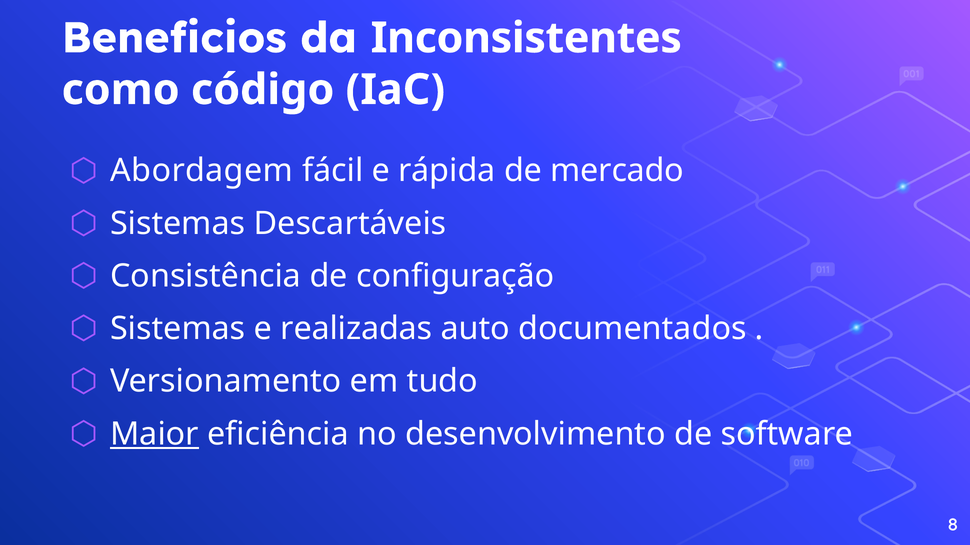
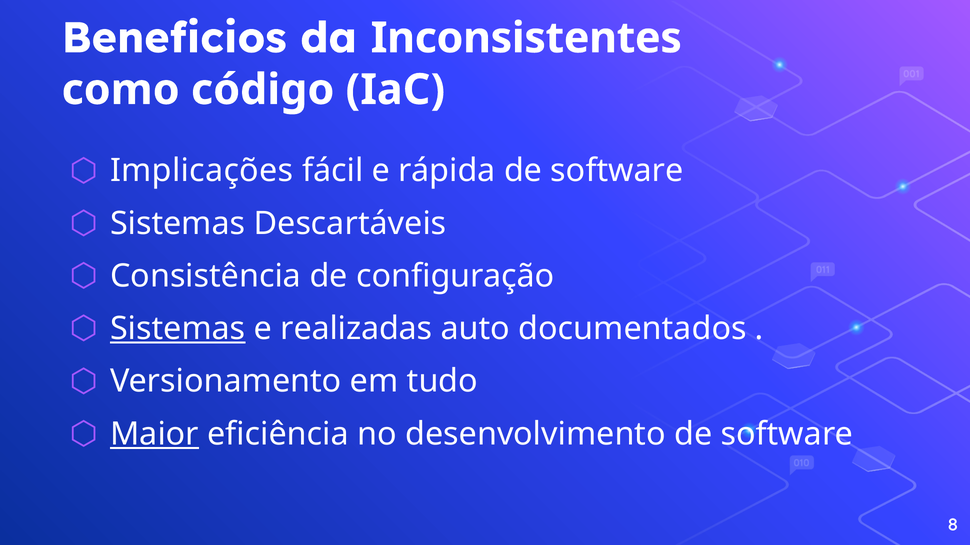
Abordagem: Abordagem -> Implicações (202, 171)
rápida de mercado: mercado -> software (617, 171)
Sistemas underline: none -> present (178, 329)
